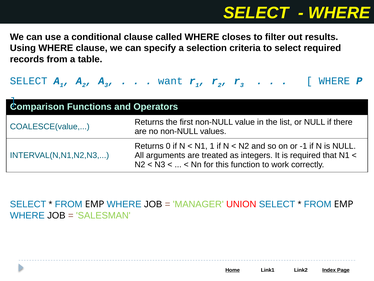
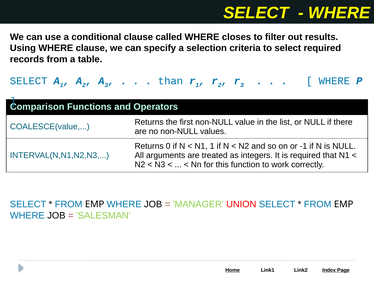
want: want -> than (171, 81)
